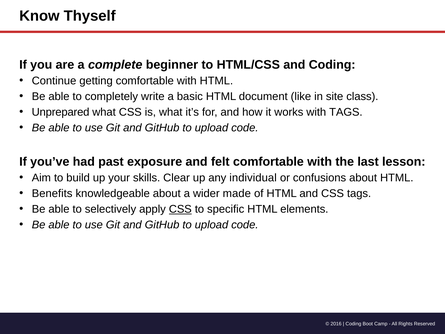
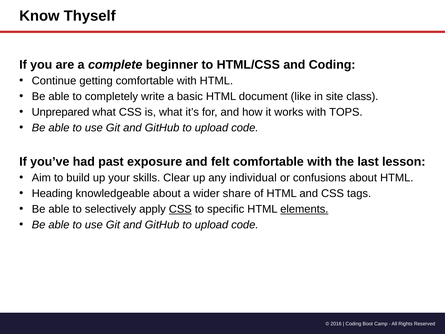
with TAGS: TAGS -> TOPS (346, 112)
Benefits: Benefits -> Heading (52, 193)
made: made -> share (237, 193)
elements underline: none -> present (304, 209)
